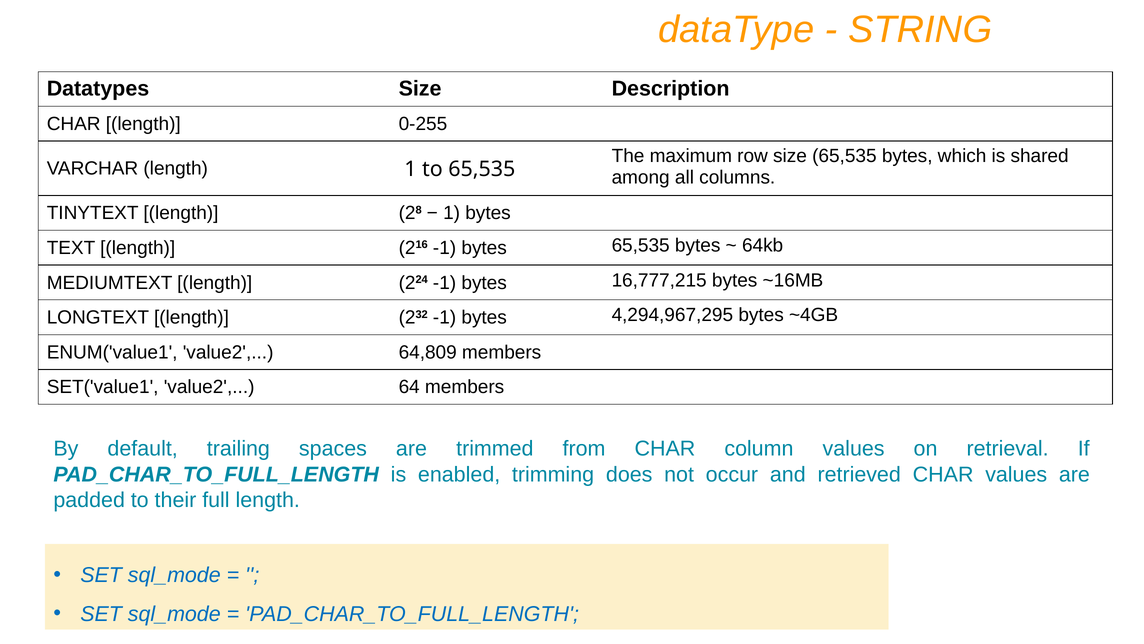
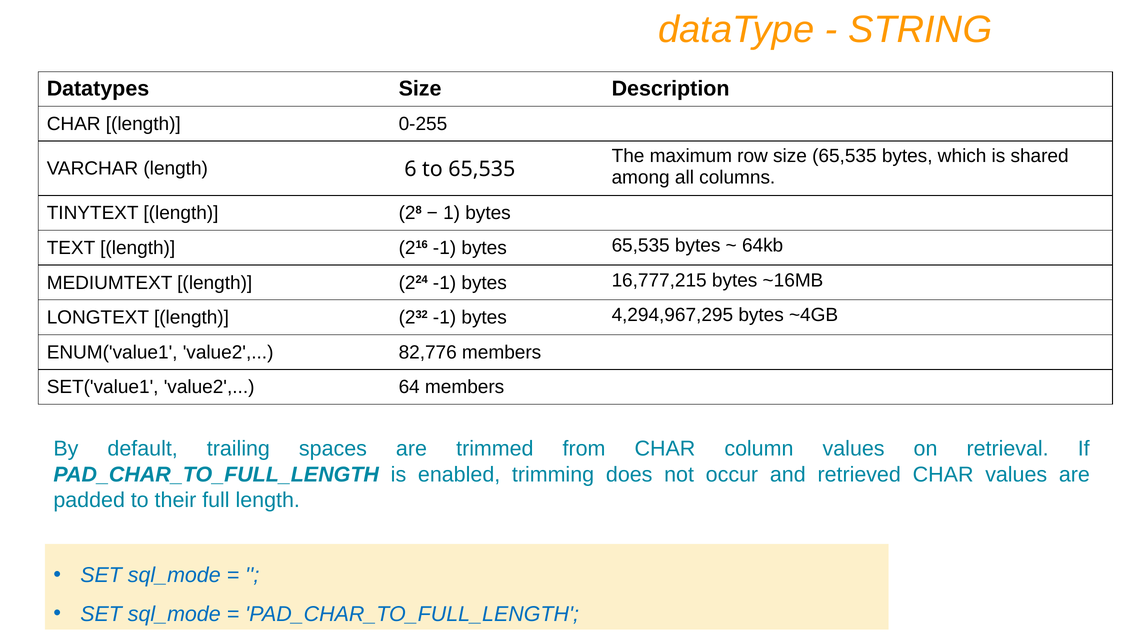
length 1: 1 -> 6 (410, 169)
64,809: 64,809 -> 82,776 (428, 352)
